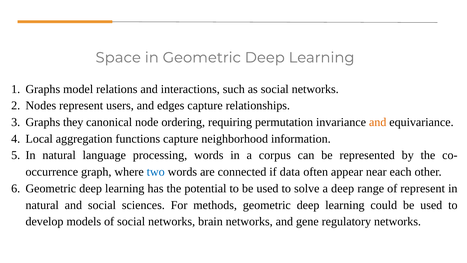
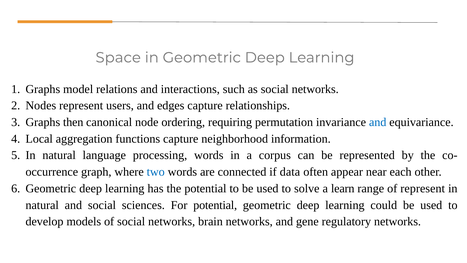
they: they -> then (73, 122)
and colour: orange -> blue (378, 122)
a deep: deep -> learn (343, 188)
For methods: methods -> potential (215, 205)
